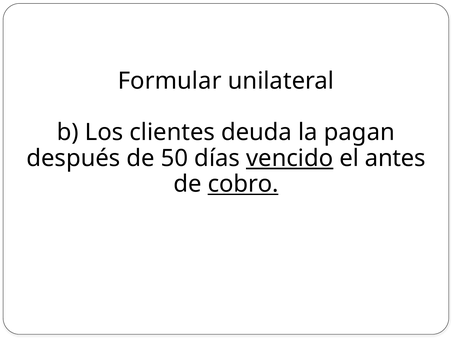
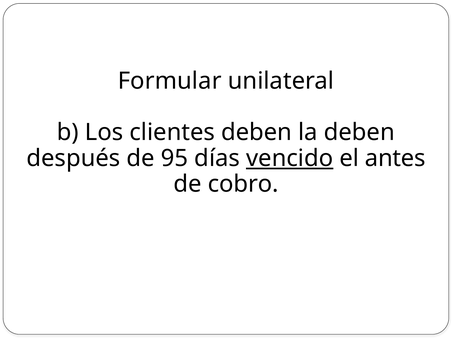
clientes deuda: deuda -> deben (257, 132)
la pagan: pagan -> deben (359, 132)
50: 50 -> 95 (174, 158)
cobro underline: present -> none (243, 184)
